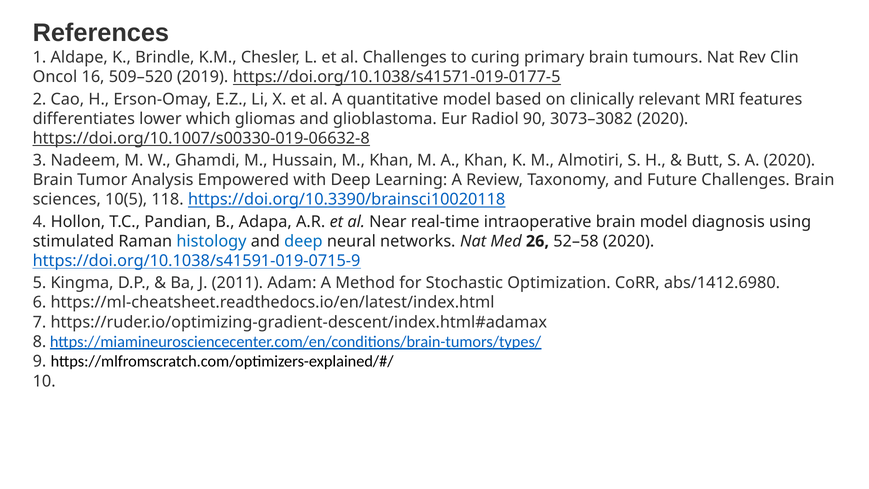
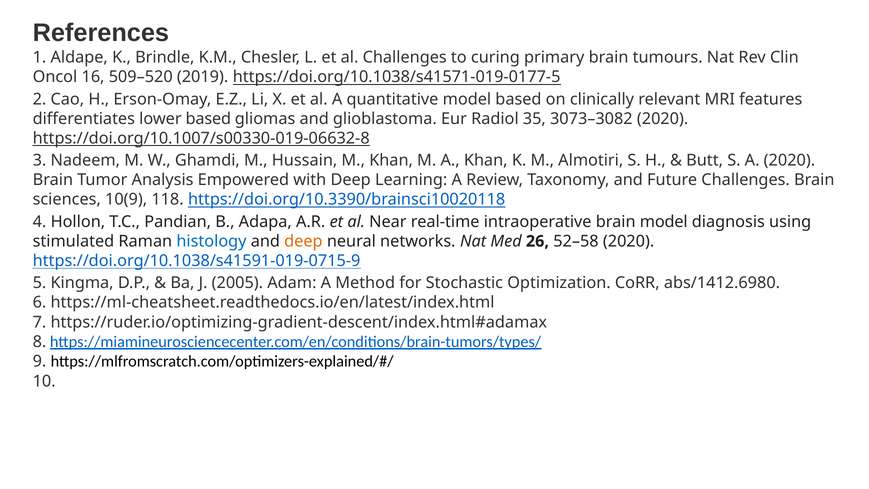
lower which: which -> based (208, 119)
90: 90 -> 35 (534, 119)
10(5: 10(5 -> 10(9 (126, 199)
deep colour: blue -> orange (303, 241)
2011: 2011 -> 2005 (237, 283)
